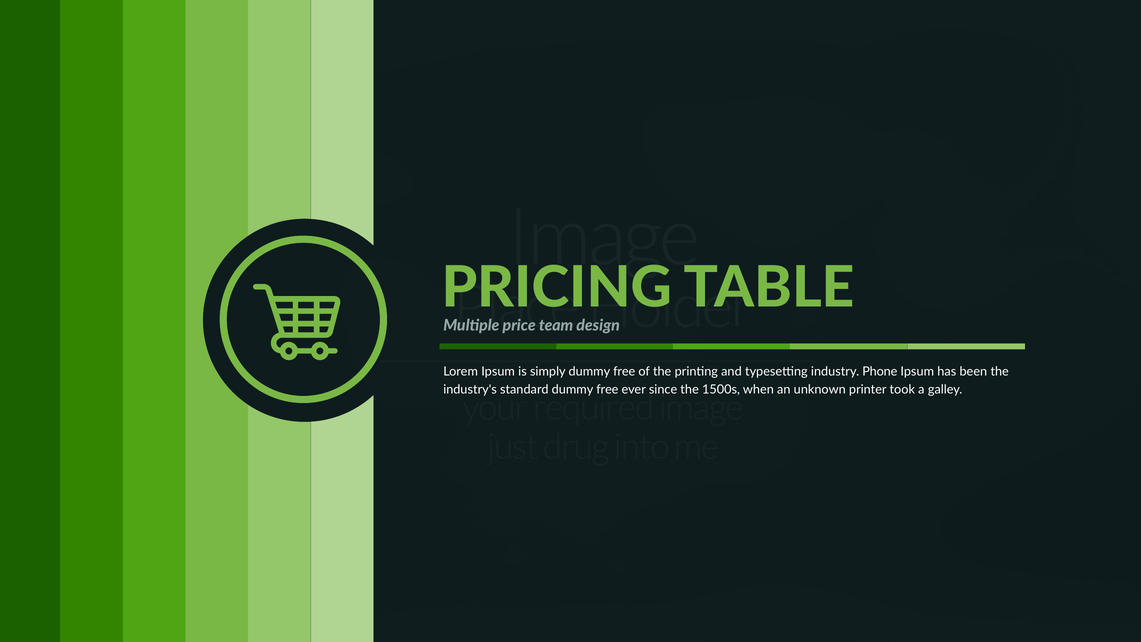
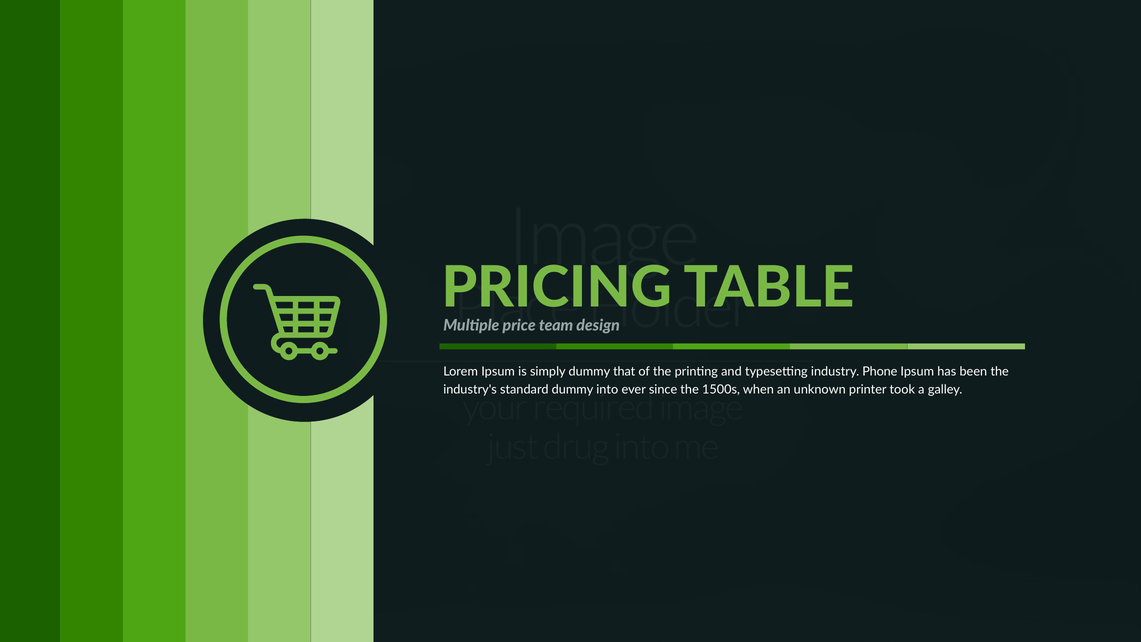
simply dummy free: free -> that (624, 371)
standard dummy free: free -> into (607, 390)
